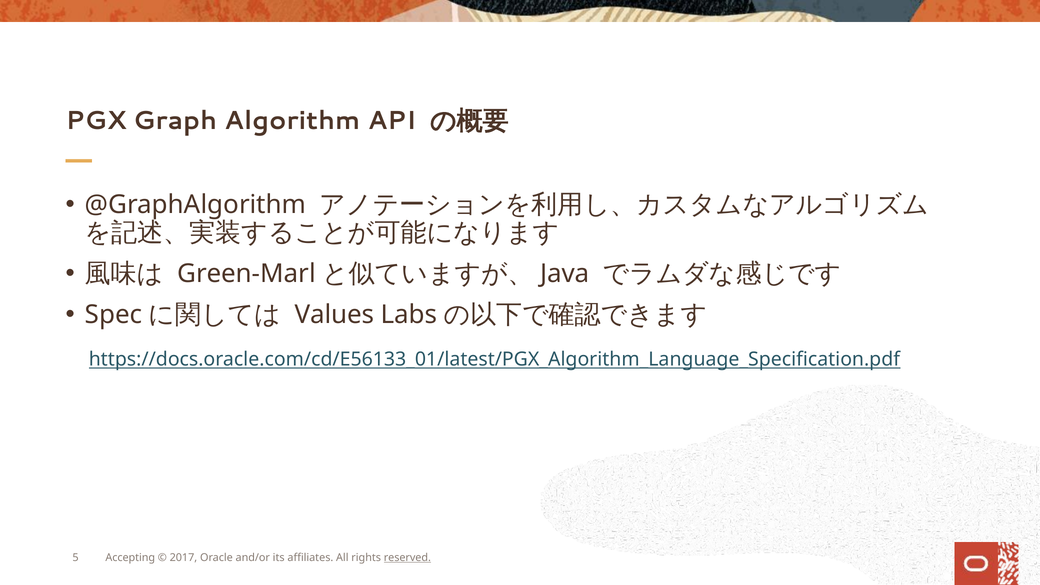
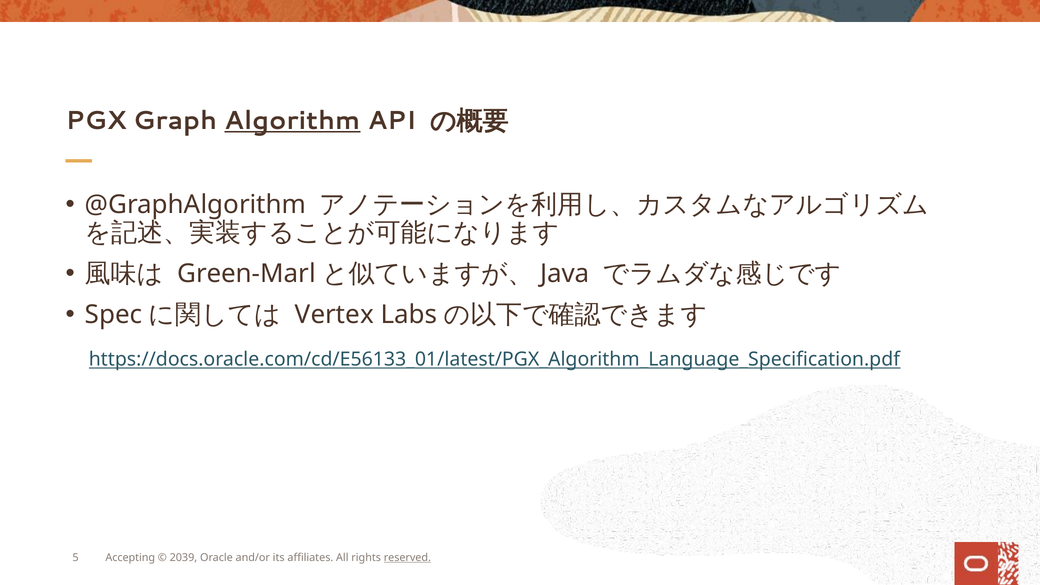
Algorithm underline: none -> present (292, 121)
Values: Values -> Vertex (334, 315)
2017: 2017 -> 2039 (183, 558)
